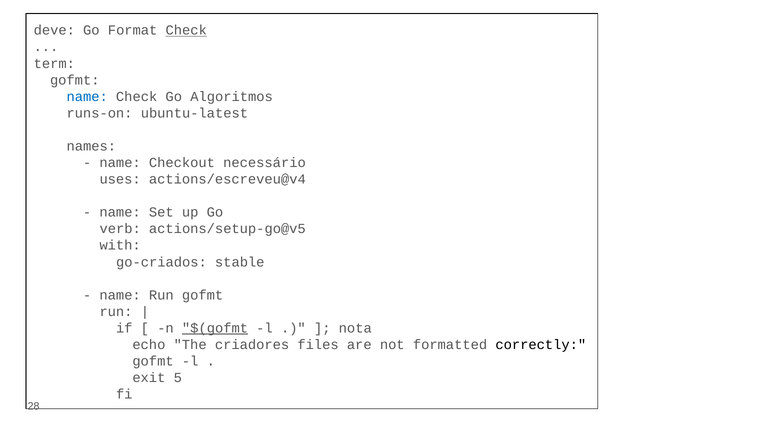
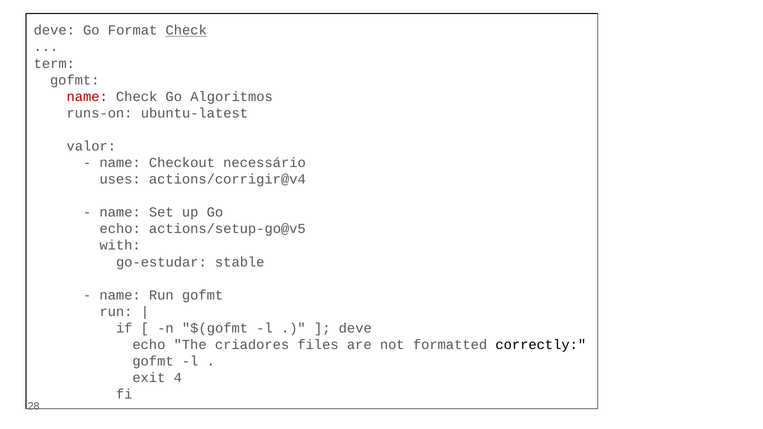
name colour: blue -> red (87, 97)
names: names -> valor (91, 146)
actions/escreveu@v4: actions/escreveu@v4 -> actions/corrigir@v4 (227, 179)
verb: verb -> echo (120, 229)
go-criados: go-criados -> go-estudar (161, 262)
$(gofmt underline: present -> none (215, 328)
nota: nota -> deve (355, 328)
5: 5 -> 4 (178, 378)
